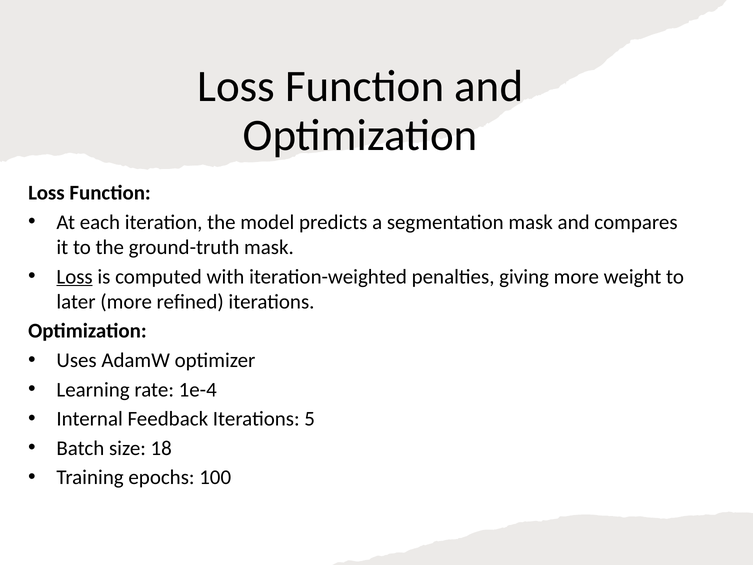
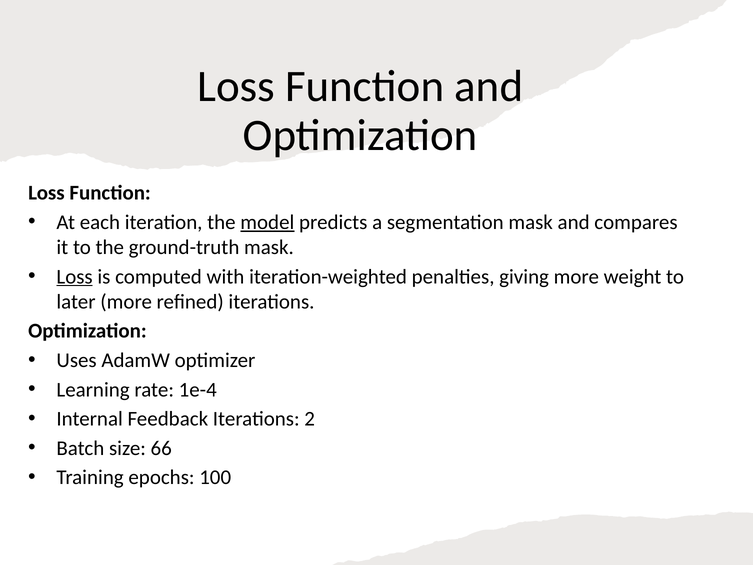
model underline: none -> present (267, 222)
5: 5 -> 2 (310, 419)
18: 18 -> 66 (161, 448)
